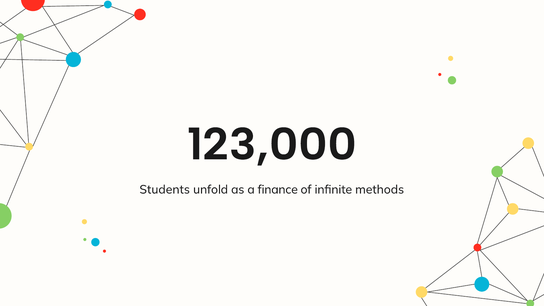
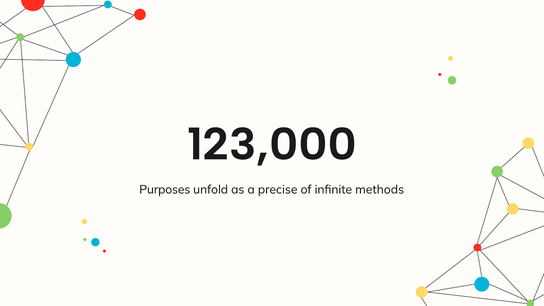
Students: Students -> Purposes (165, 190)
finance: finance -> precise (278, 190)
